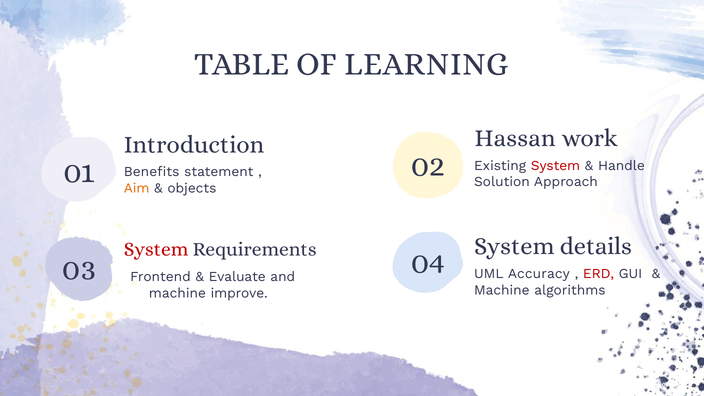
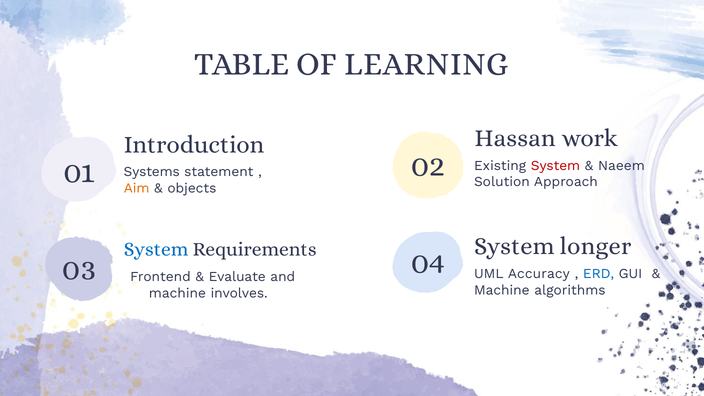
Handle: Handle -> Naeem (621, 166)
Benefits: Benefits -> Systems (152, 172)
details: details -> longer (596, 246)
System colour: red -> blue (156, 249)
ERD colour: red -> blue (599, 274)
improve: improve -> involves (239, 293)
